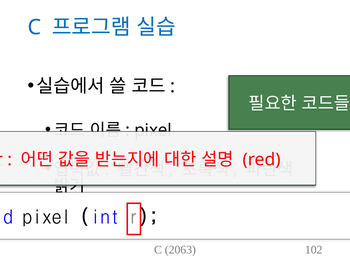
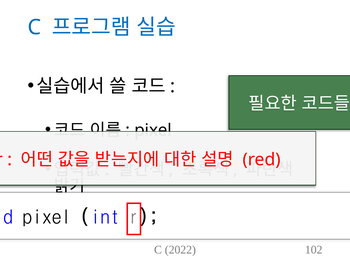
2063: 2063 -> 2022 (180, 249)
